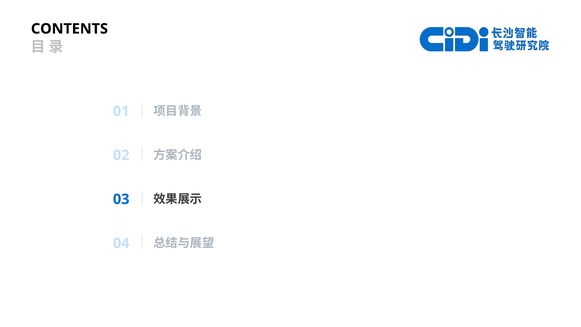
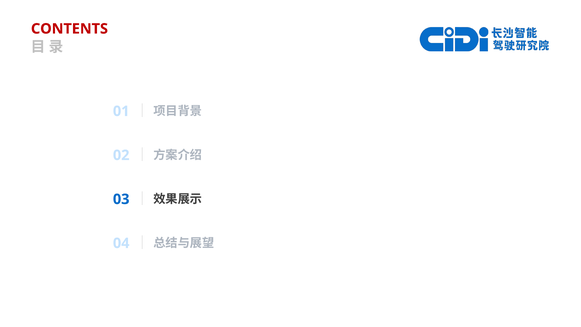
CONTENTS colour: black -> red (69, 29)
